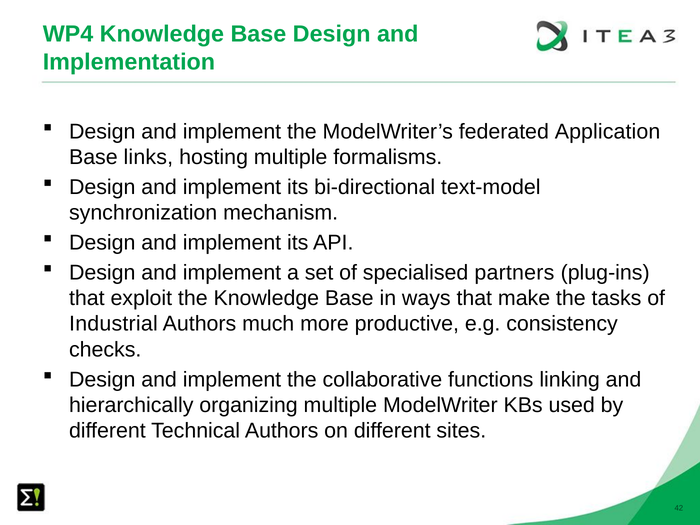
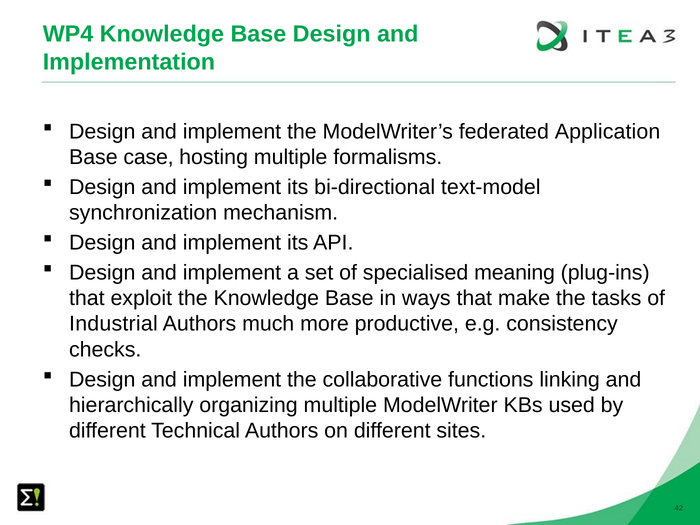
links: links -> case (149, 157)
partners: partners -> meaning (515, 273)
